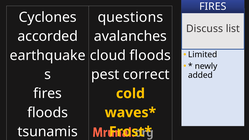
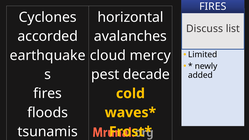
questions: questions -> horizontal (130, 17)
cloud floods: floods -> mercy (150, 55)
correct: correct -> decade (146, 74)
